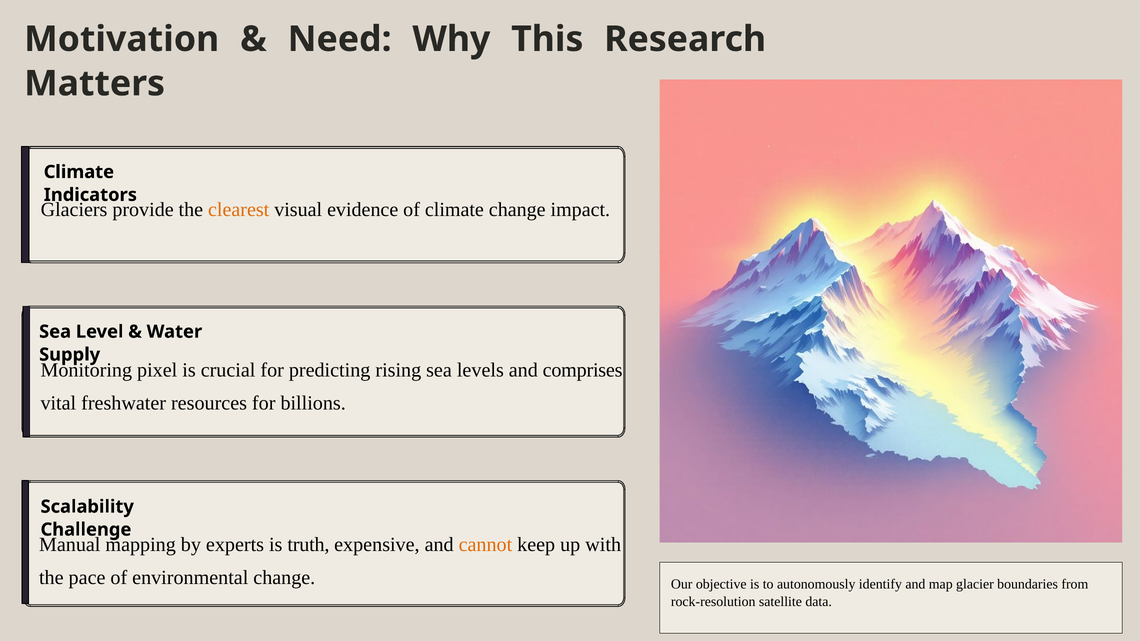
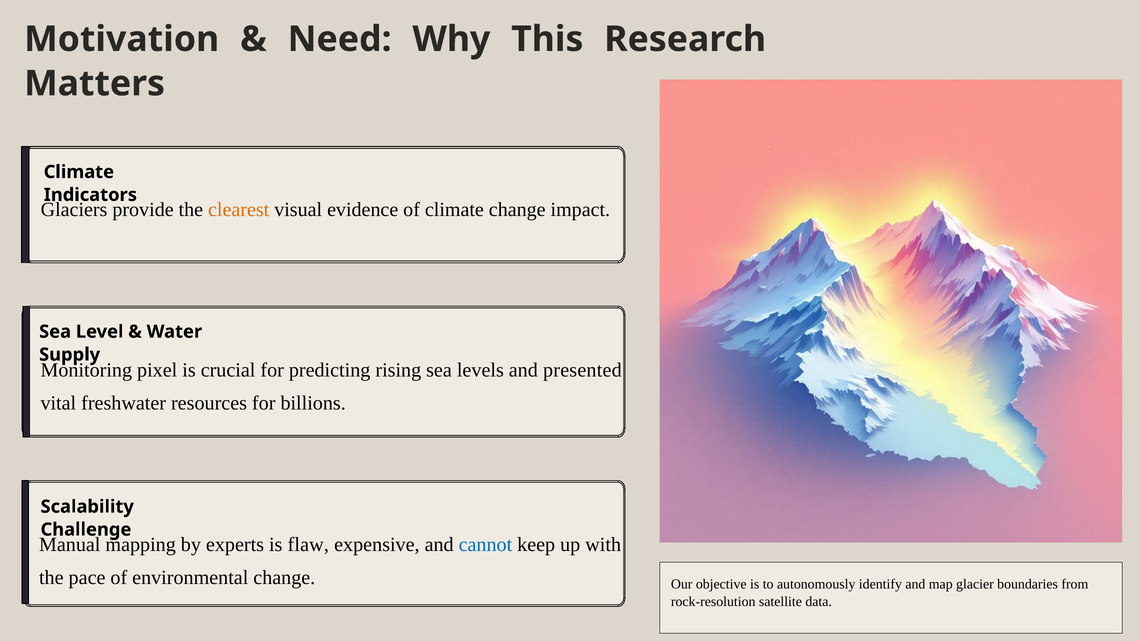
comprises: comprises -> presented (582, 370)
truth: truth -> flaw (308, 545)
cannot colour: orange -> blue (485, 545)
